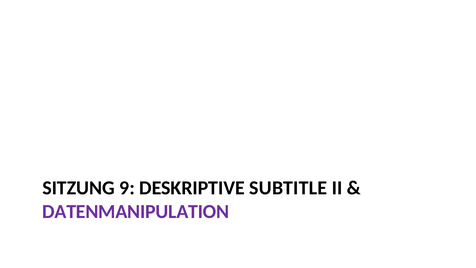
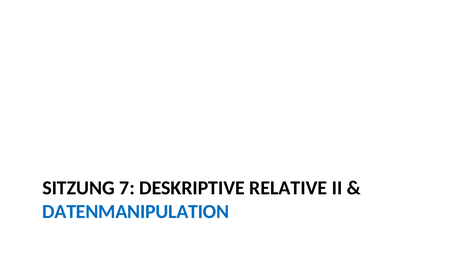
9: 9 -> 7 (127, 188)
SUBTITLE: SUBTITLE -> RELATIVE (288, 188)
DATENMANIPULATION colour: purple -> blue (136, 212)
